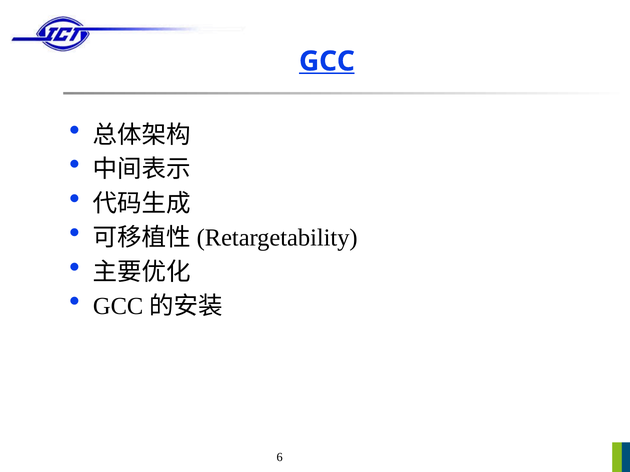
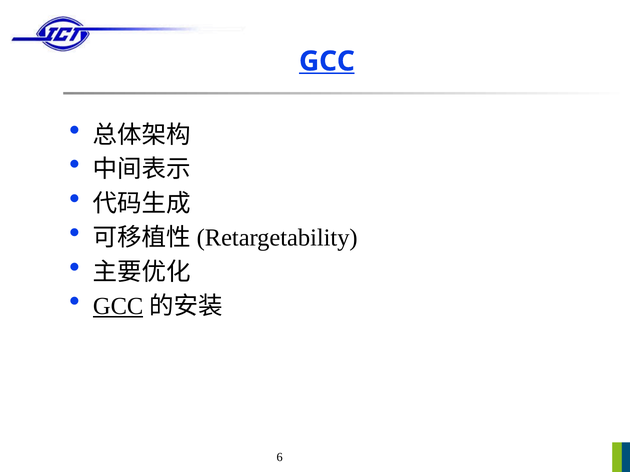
GCC underline: none -> present (118, 307)
